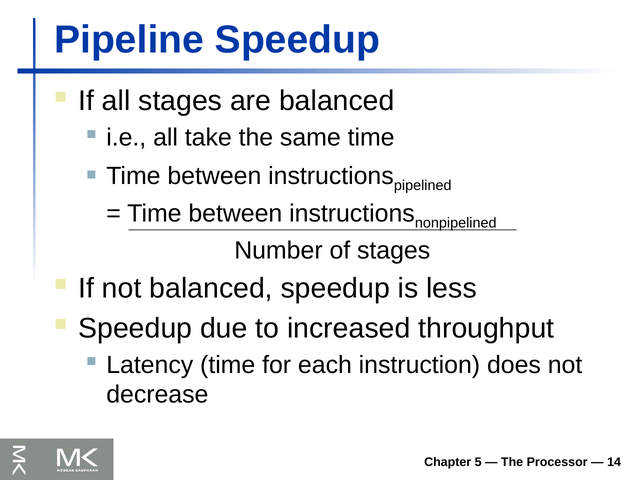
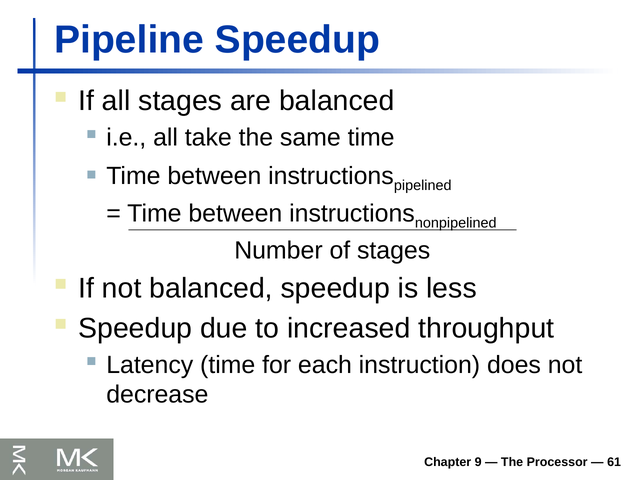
5: 5 -> 9 (478, 462)
14: 14 -> 61 (614, 462)
